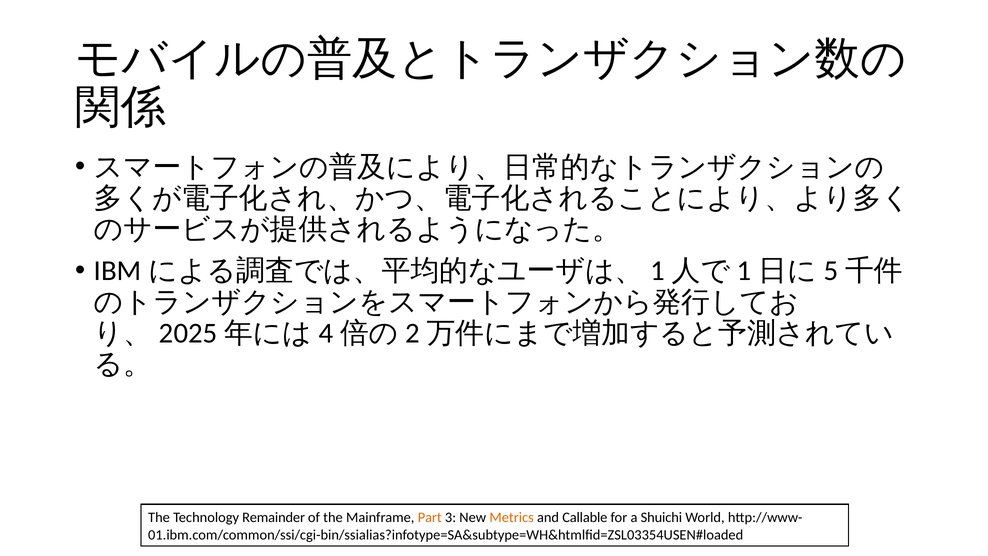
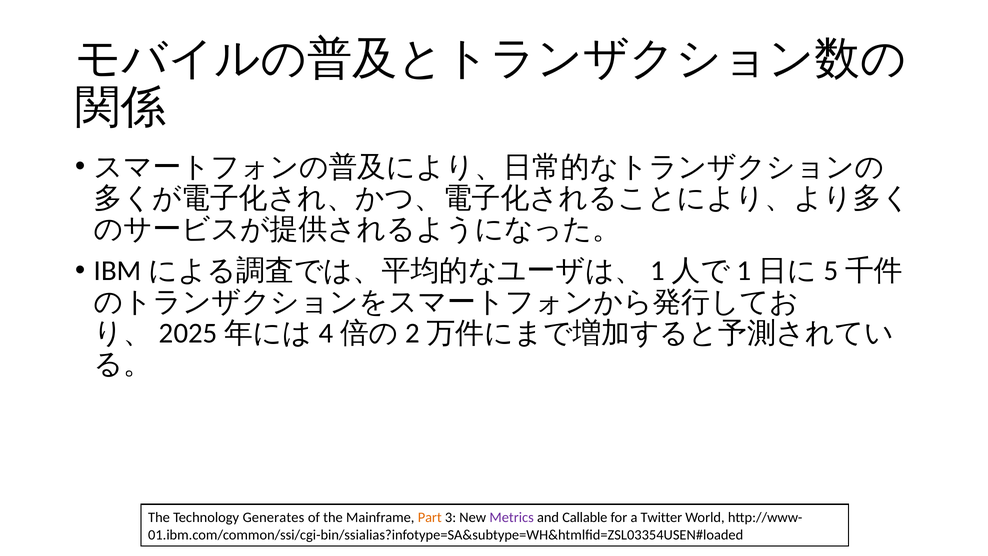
Remainder: Remainder -> Generates (273, 517)
Metrics colour: orange -> purple (512, 517)
Shuichi: Shuichi -> Twitter (661, 517)
